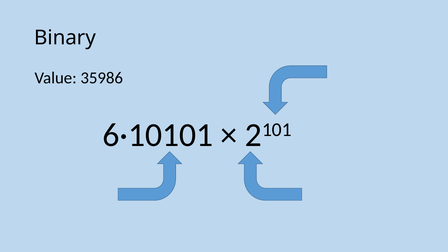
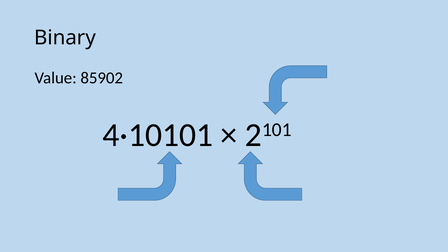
35986: 35986 -> 85902 (102, 78)
6·10101: 6·10101 -> 4·10101 (158, 135)
